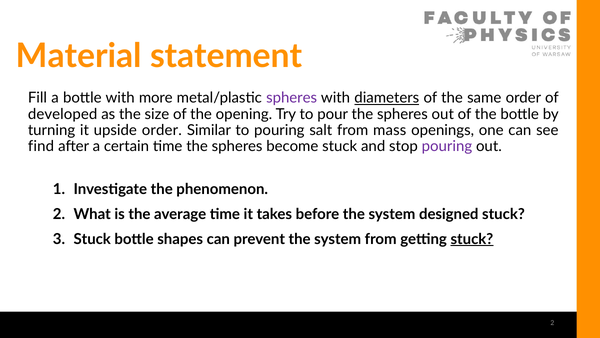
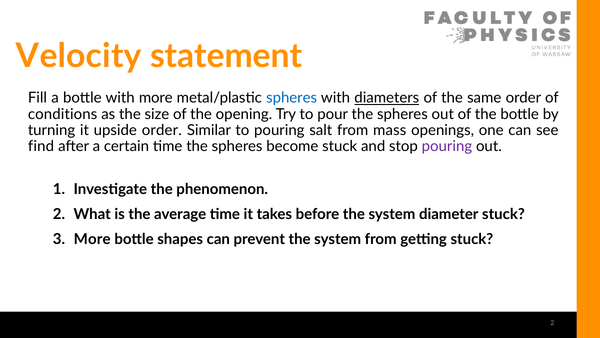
Material: Material -> Velocity (79, 56)
spheres colour: purple -> blue (292, 98)
developed: developed -> conditions (63, 114)
designed: designed -> diameter (449, 214)
Stuck: Stuck -> More (92, 239)
stuck underline: present -> none (472, 239)
